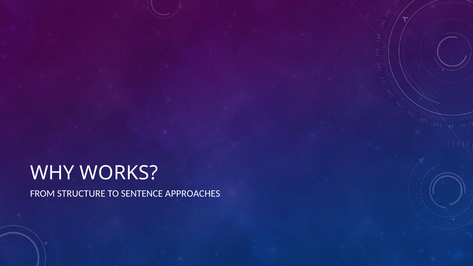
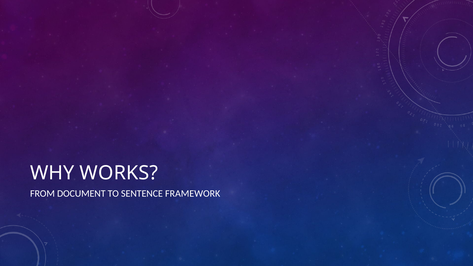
STRUCTURE: STRUCTURE -> DOCUMENT (81, 194)
APPROACHES: APPROACHES -> FRAMEWORK (193, 194)
